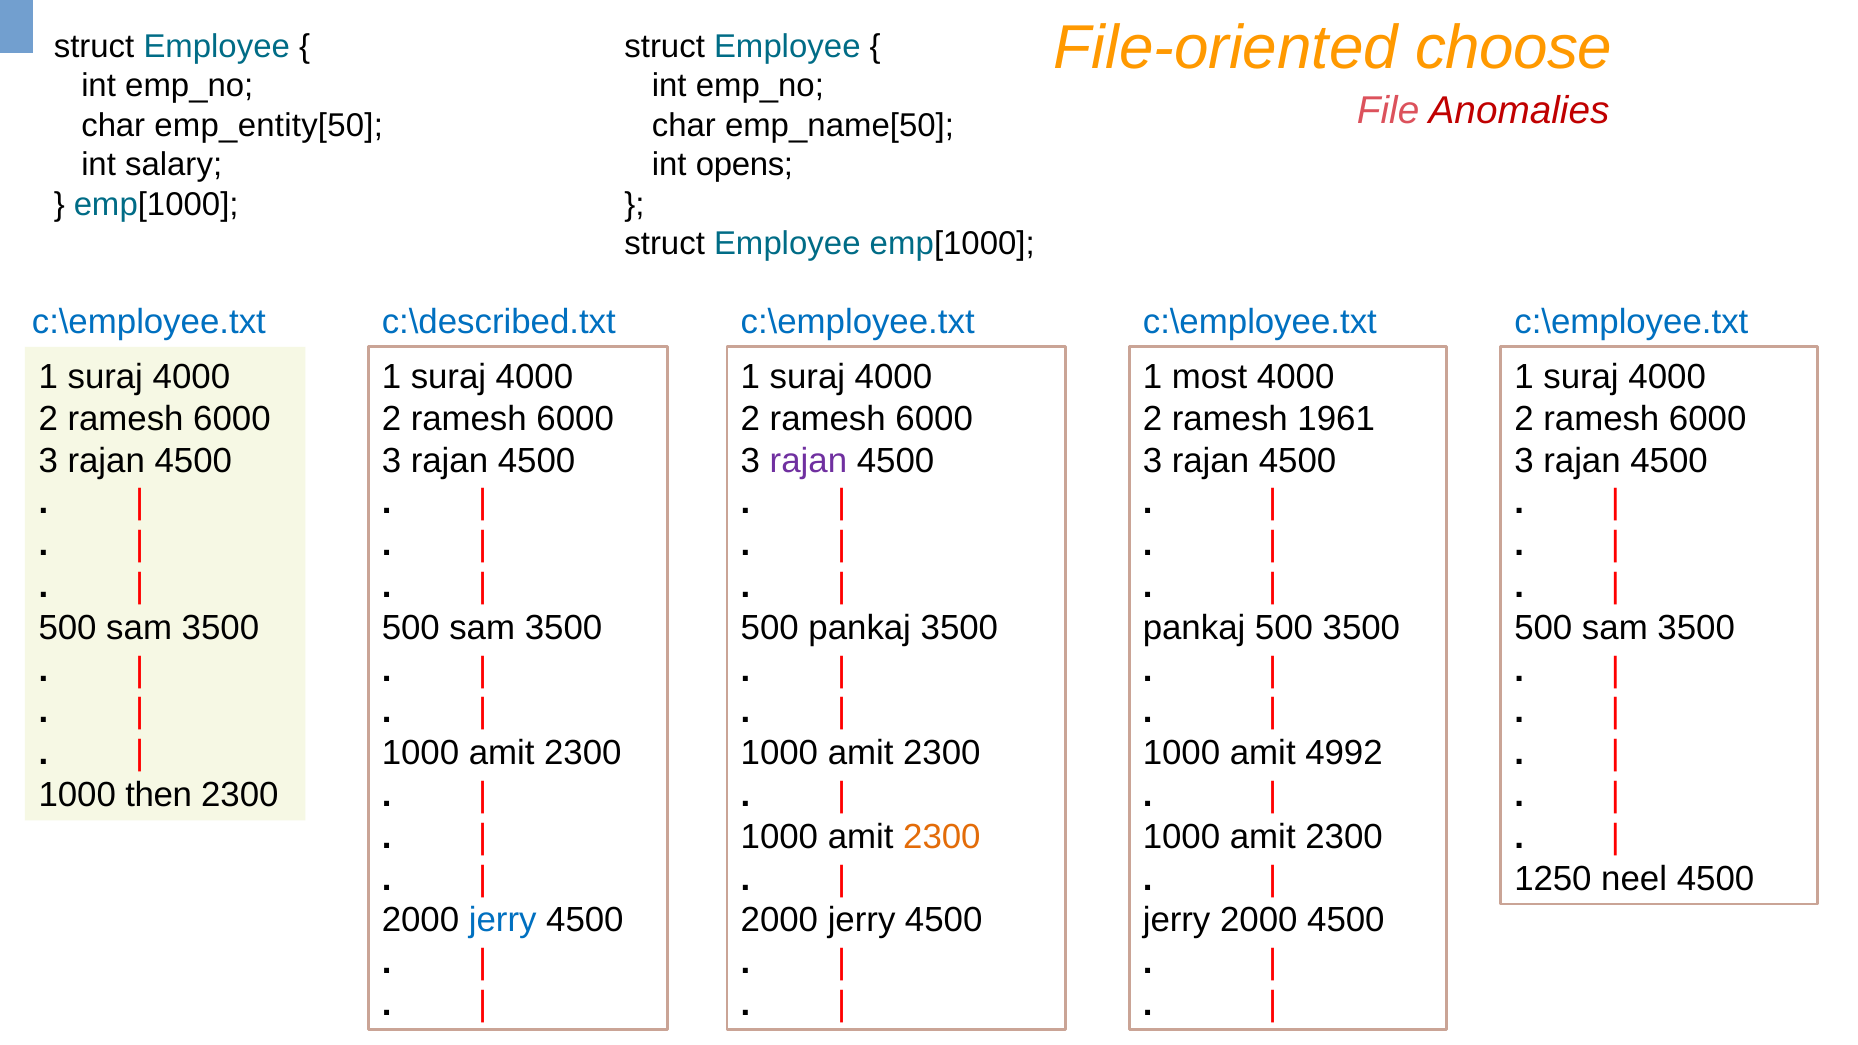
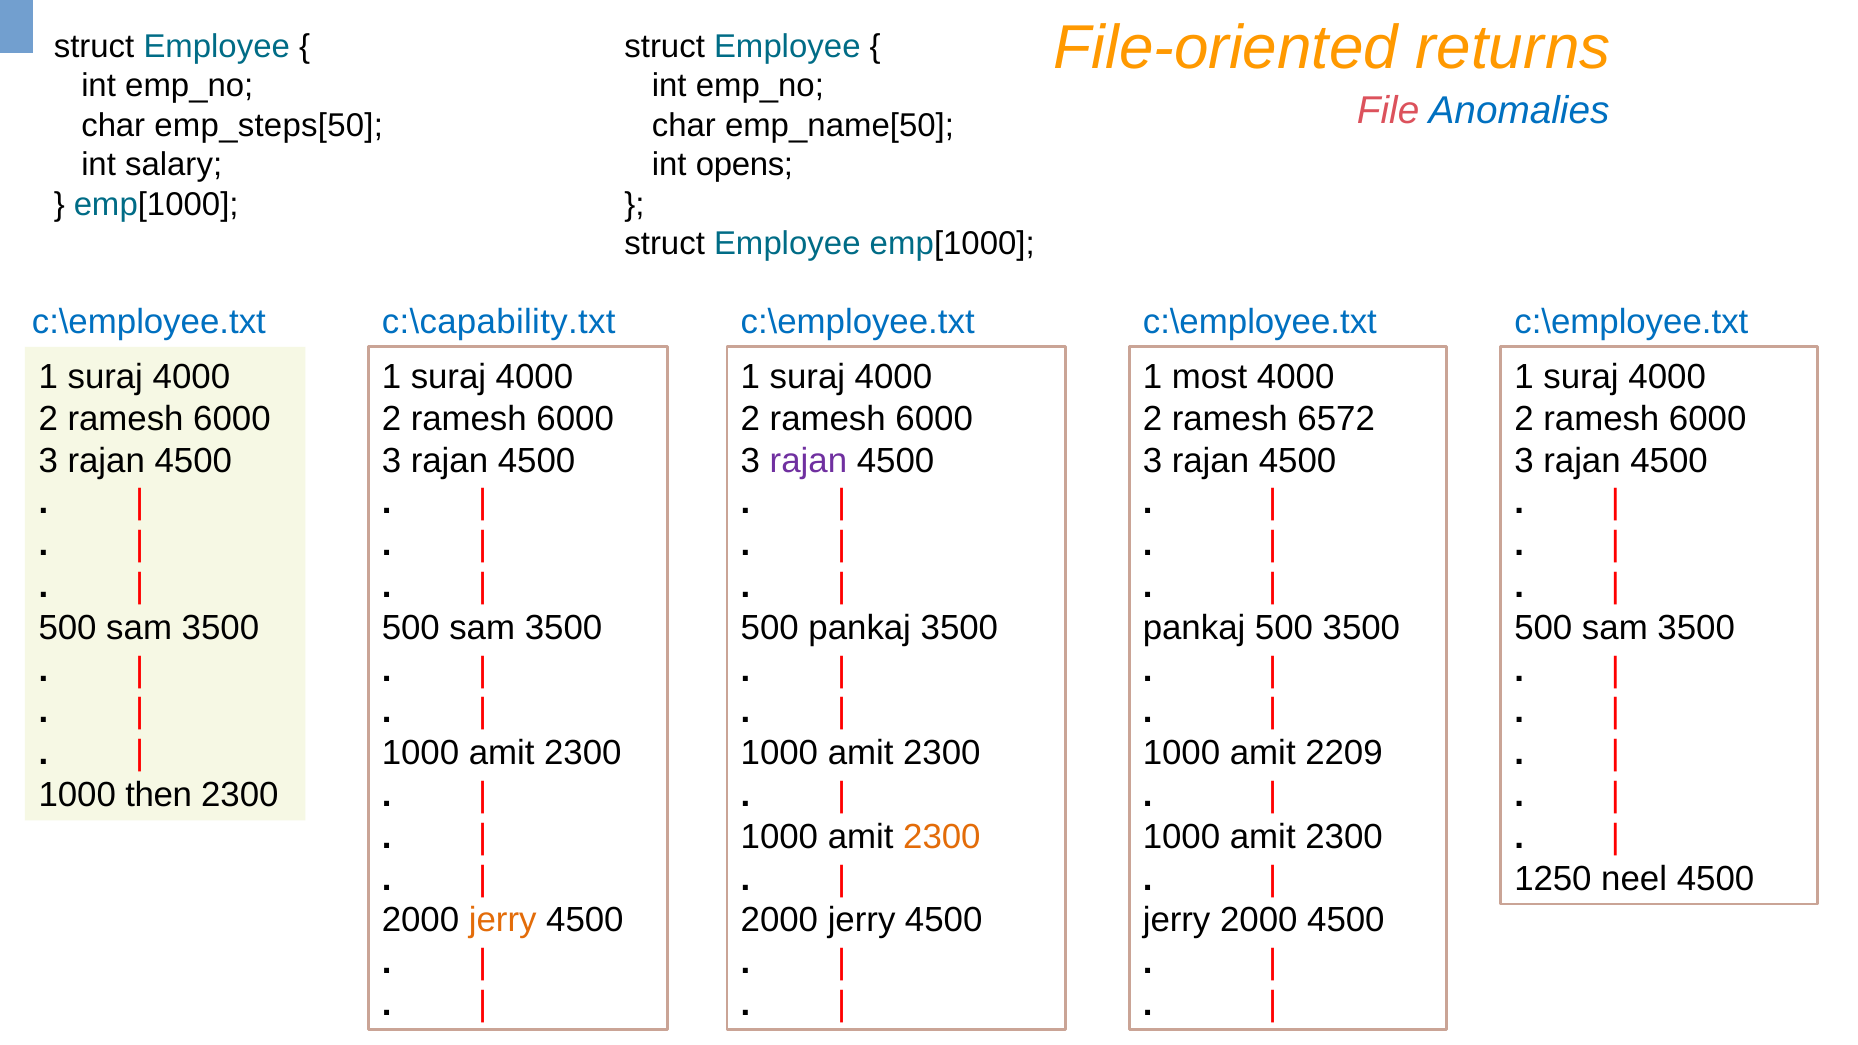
choose: choose -> returns (1513, 48)
Anomalies colour: red -> blue (1519, 111)
emp_entity[50: emp_entity[50 -> emp_steps[50 (269, 126)
c:\described.txt: c:\described.txt -> c:\capability.txt (499, 322)
1961: 1961 -> 6572 (1336, 419)
4992: 4992 -> 2209 (1344, 753)
jerry colour: blue -> orange (503, 921)
